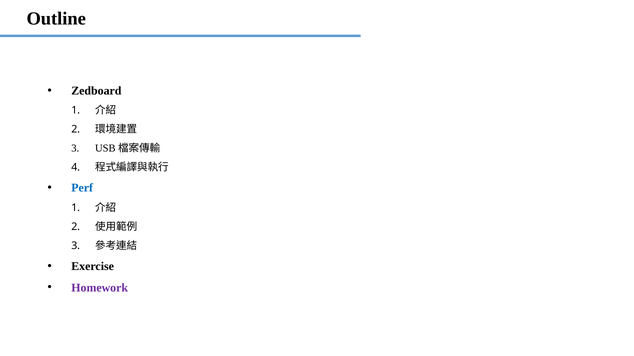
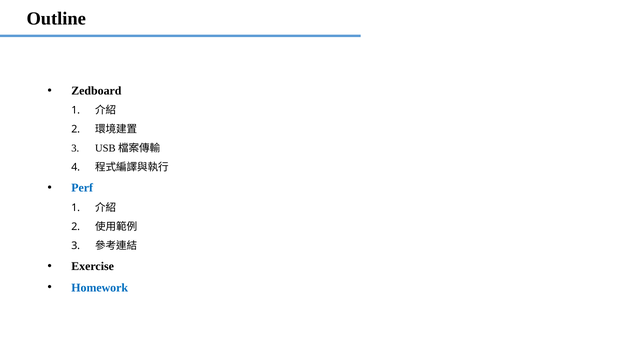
Homework colour: purple -> blue (100, 288)
